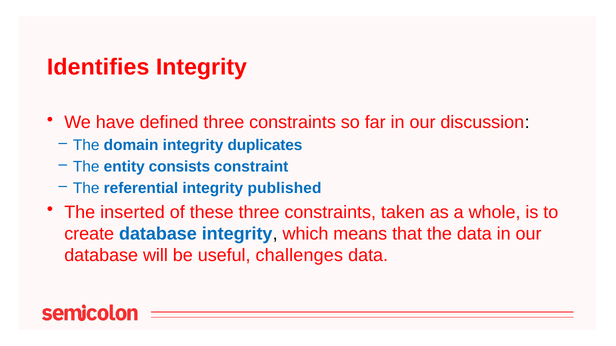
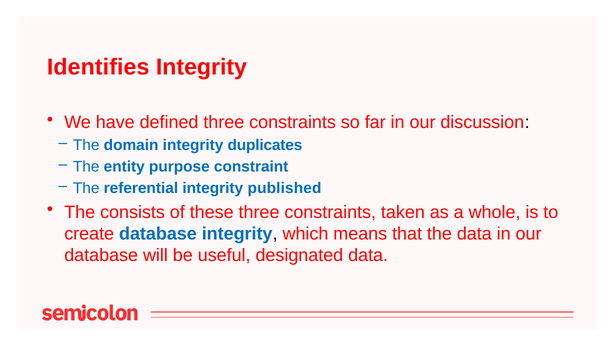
consists: consists -> purpose (179, 167)
inserted: inserted -> consists (133, 212)
challenges: challenges -> designated (299, 255)
